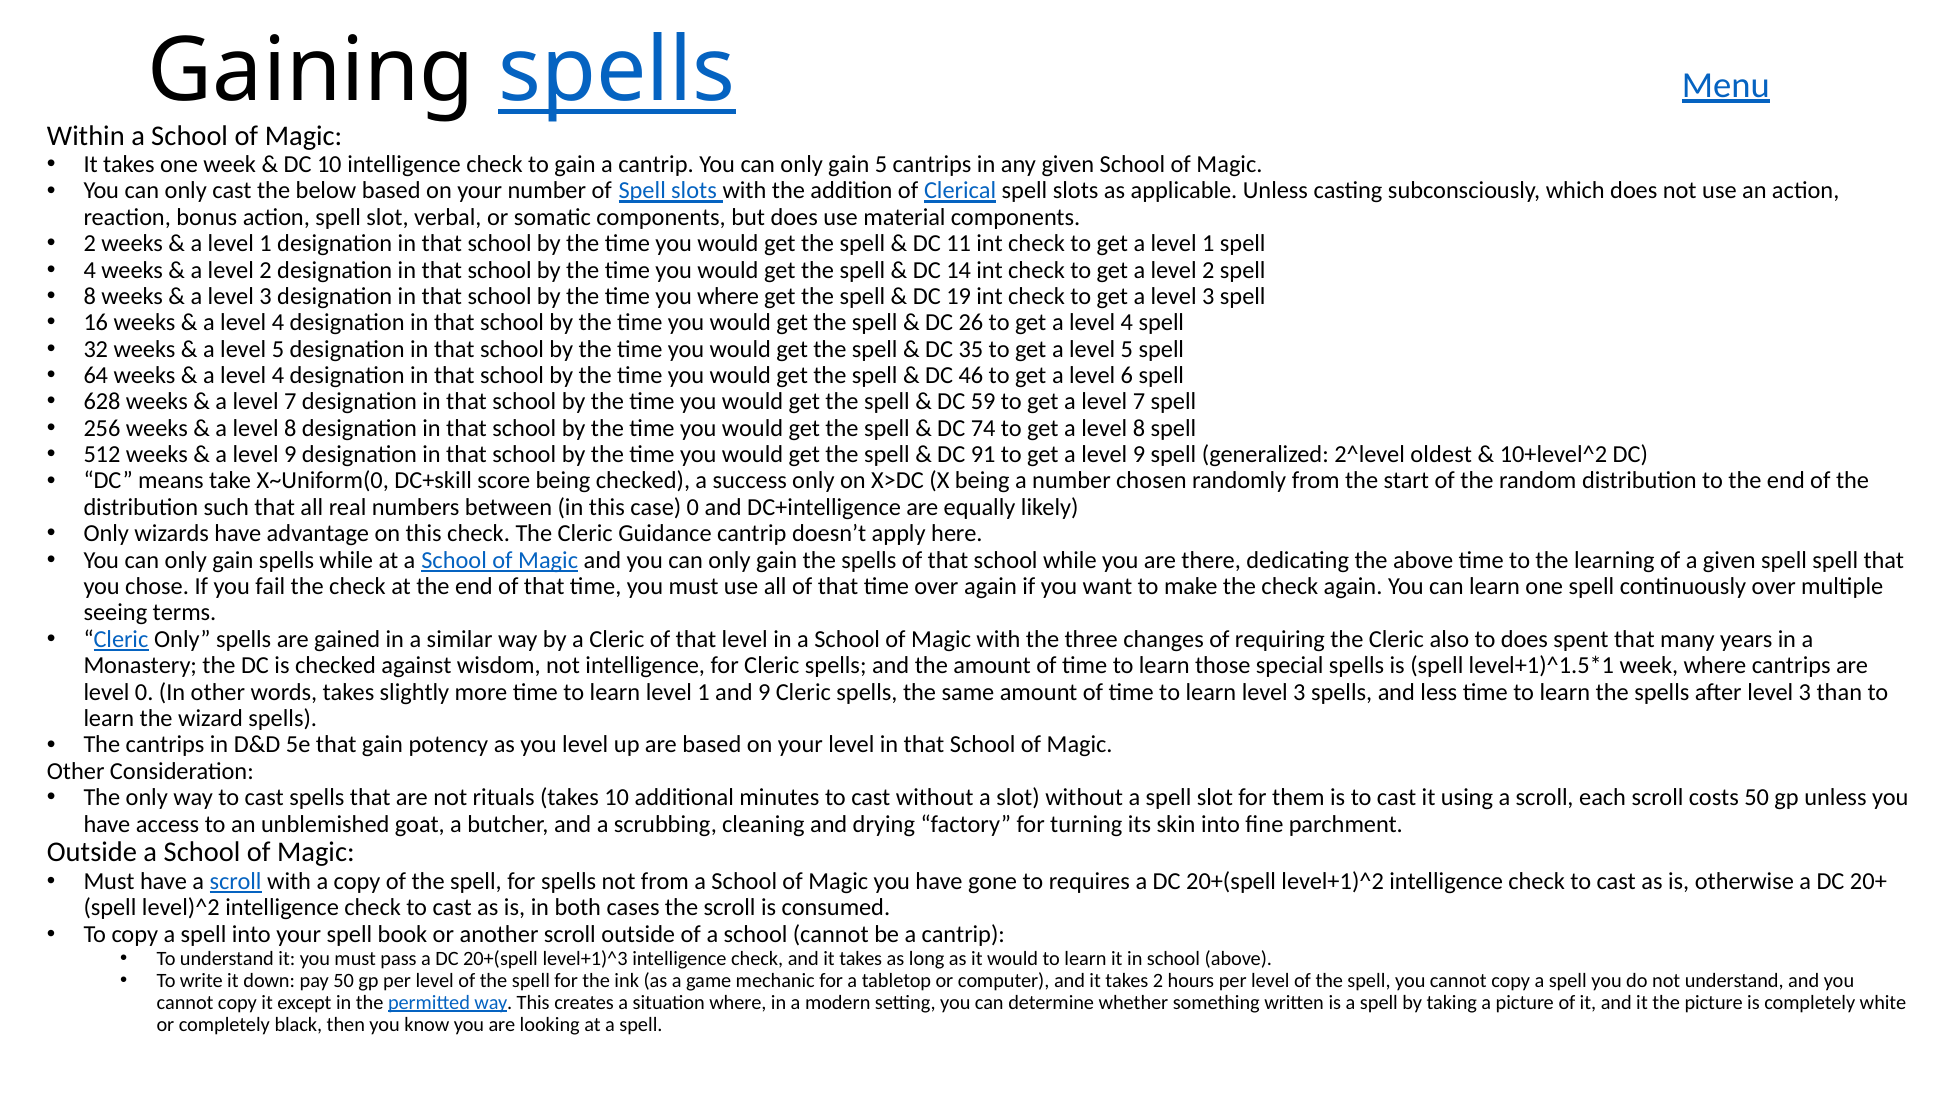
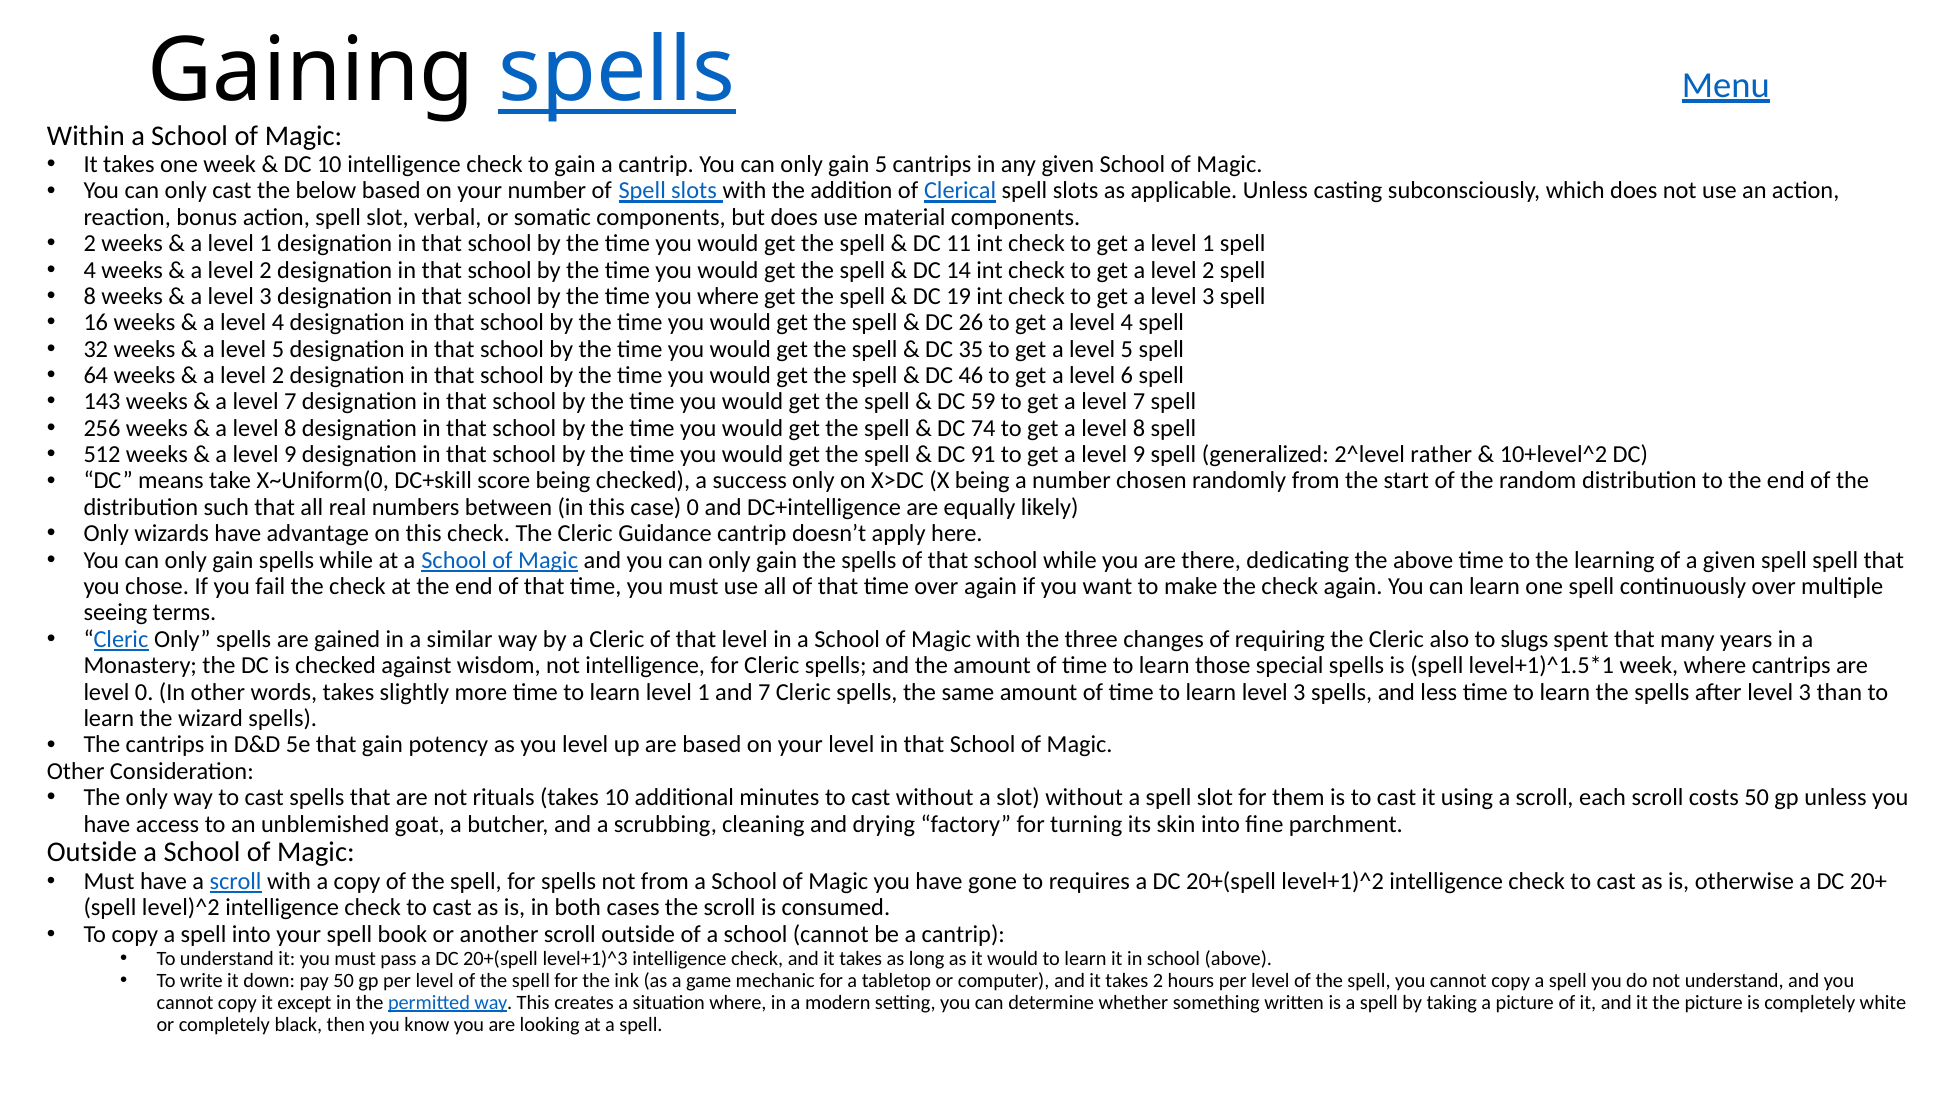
4: 4 -> 2 (278, 375)
628: 628 -> 143 (102, 402)
oldest: oldest -> rather (1441, 454)
to does: does -> slugs (1525, 640)
and 9: 9 -> 7 (764, 692)
